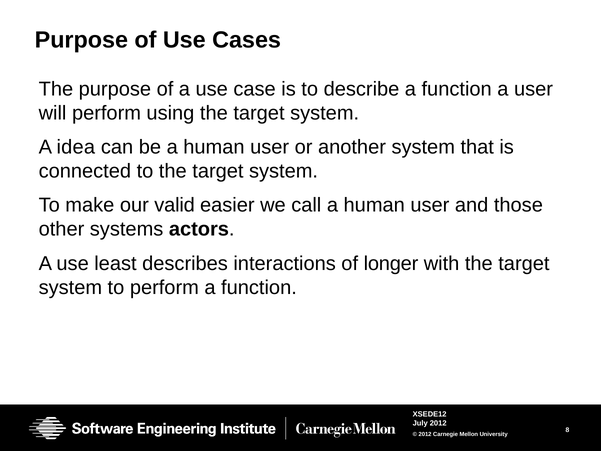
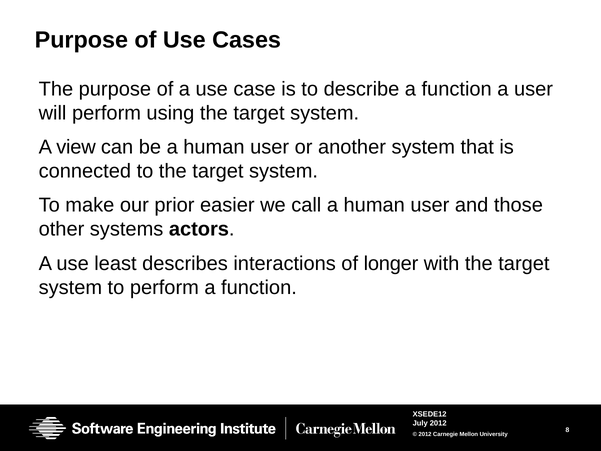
idea: idea -> view (76, 147)
valid: valid -> prior (174, 205)
